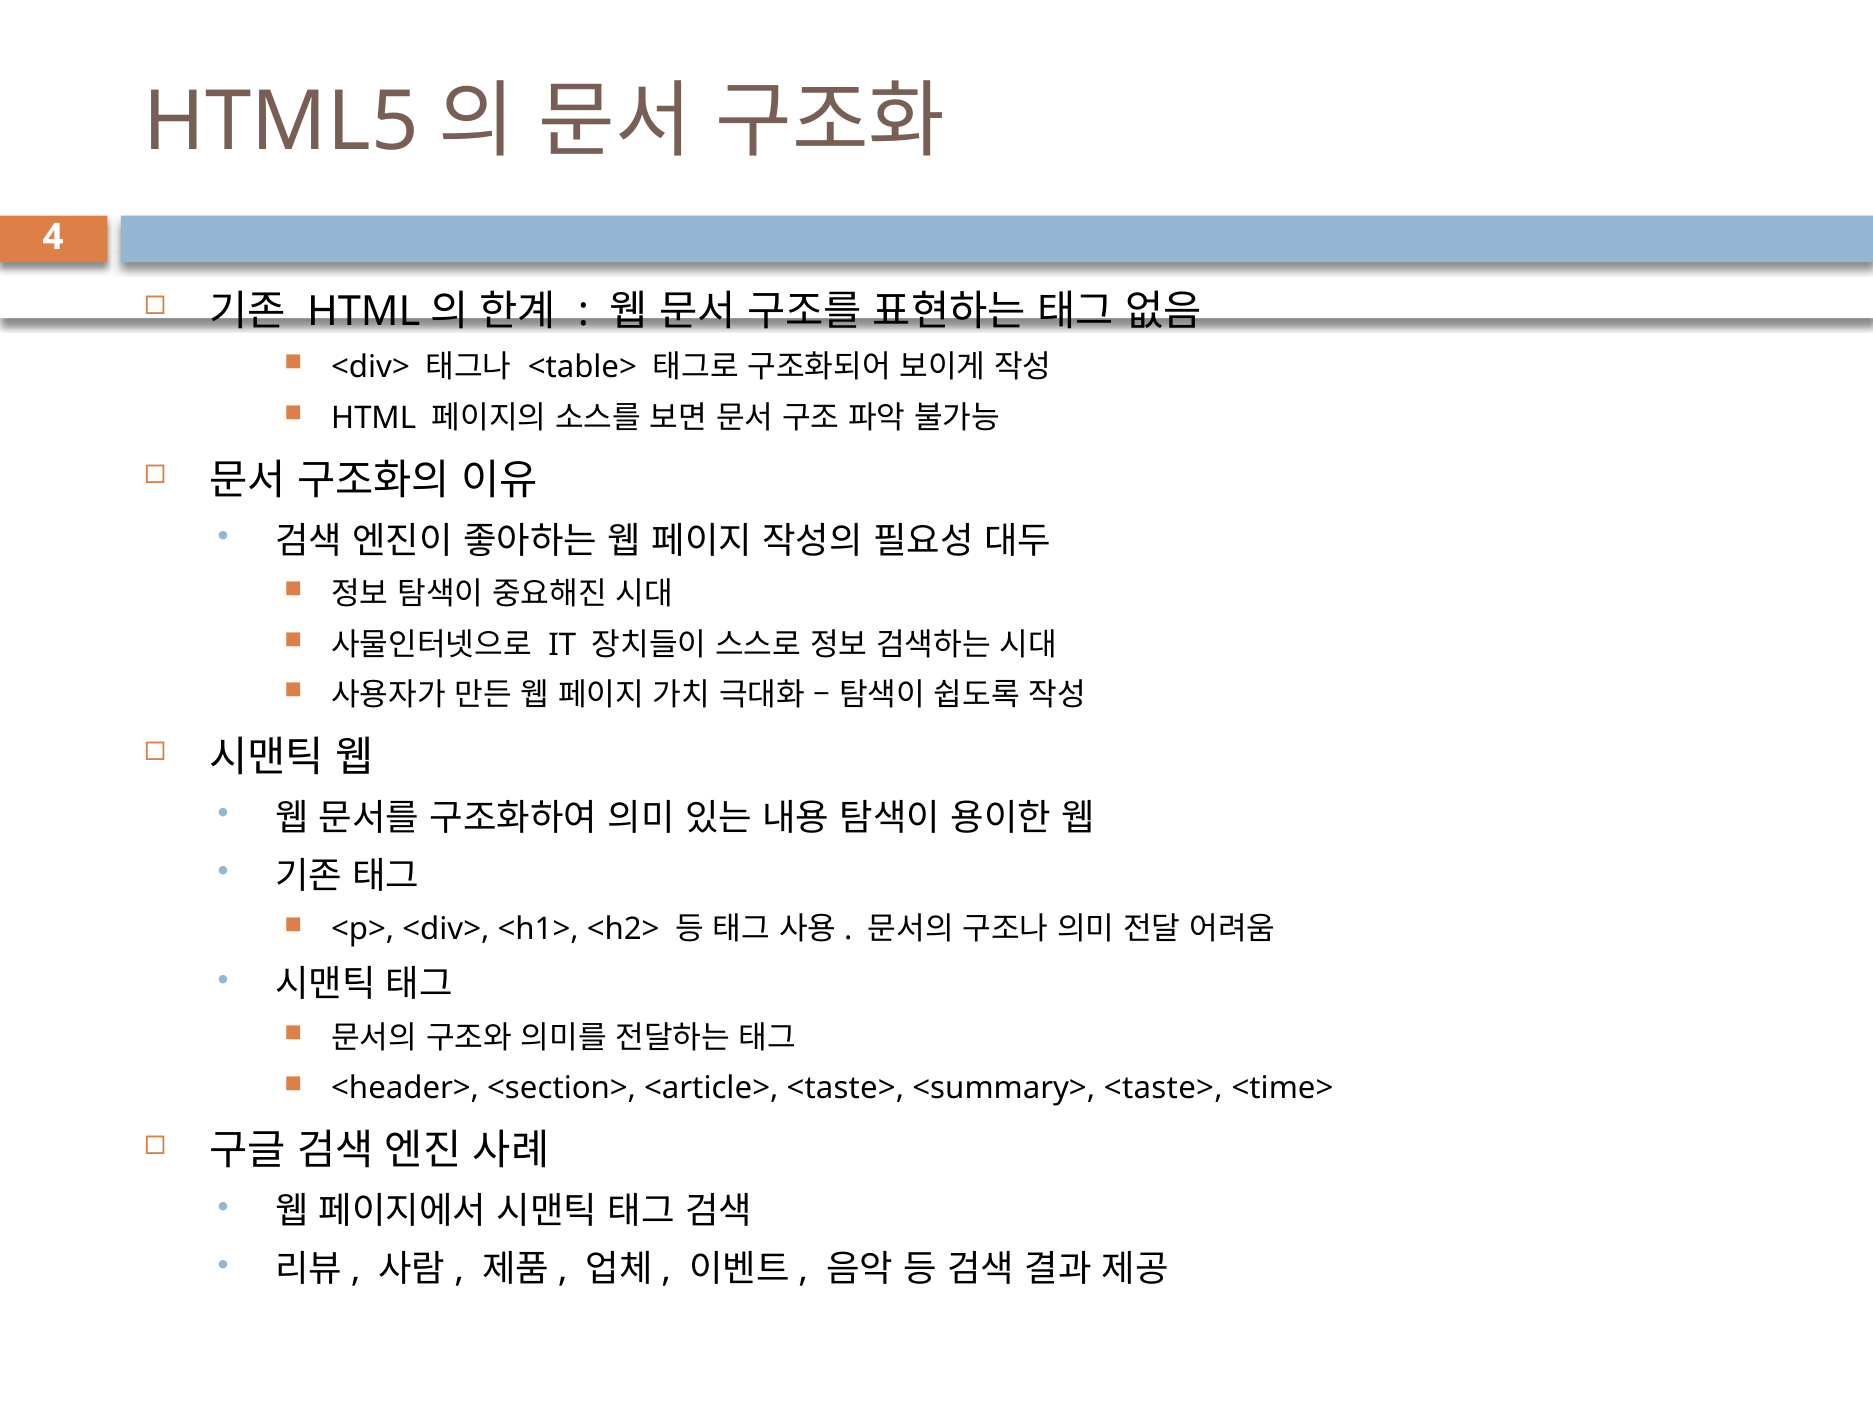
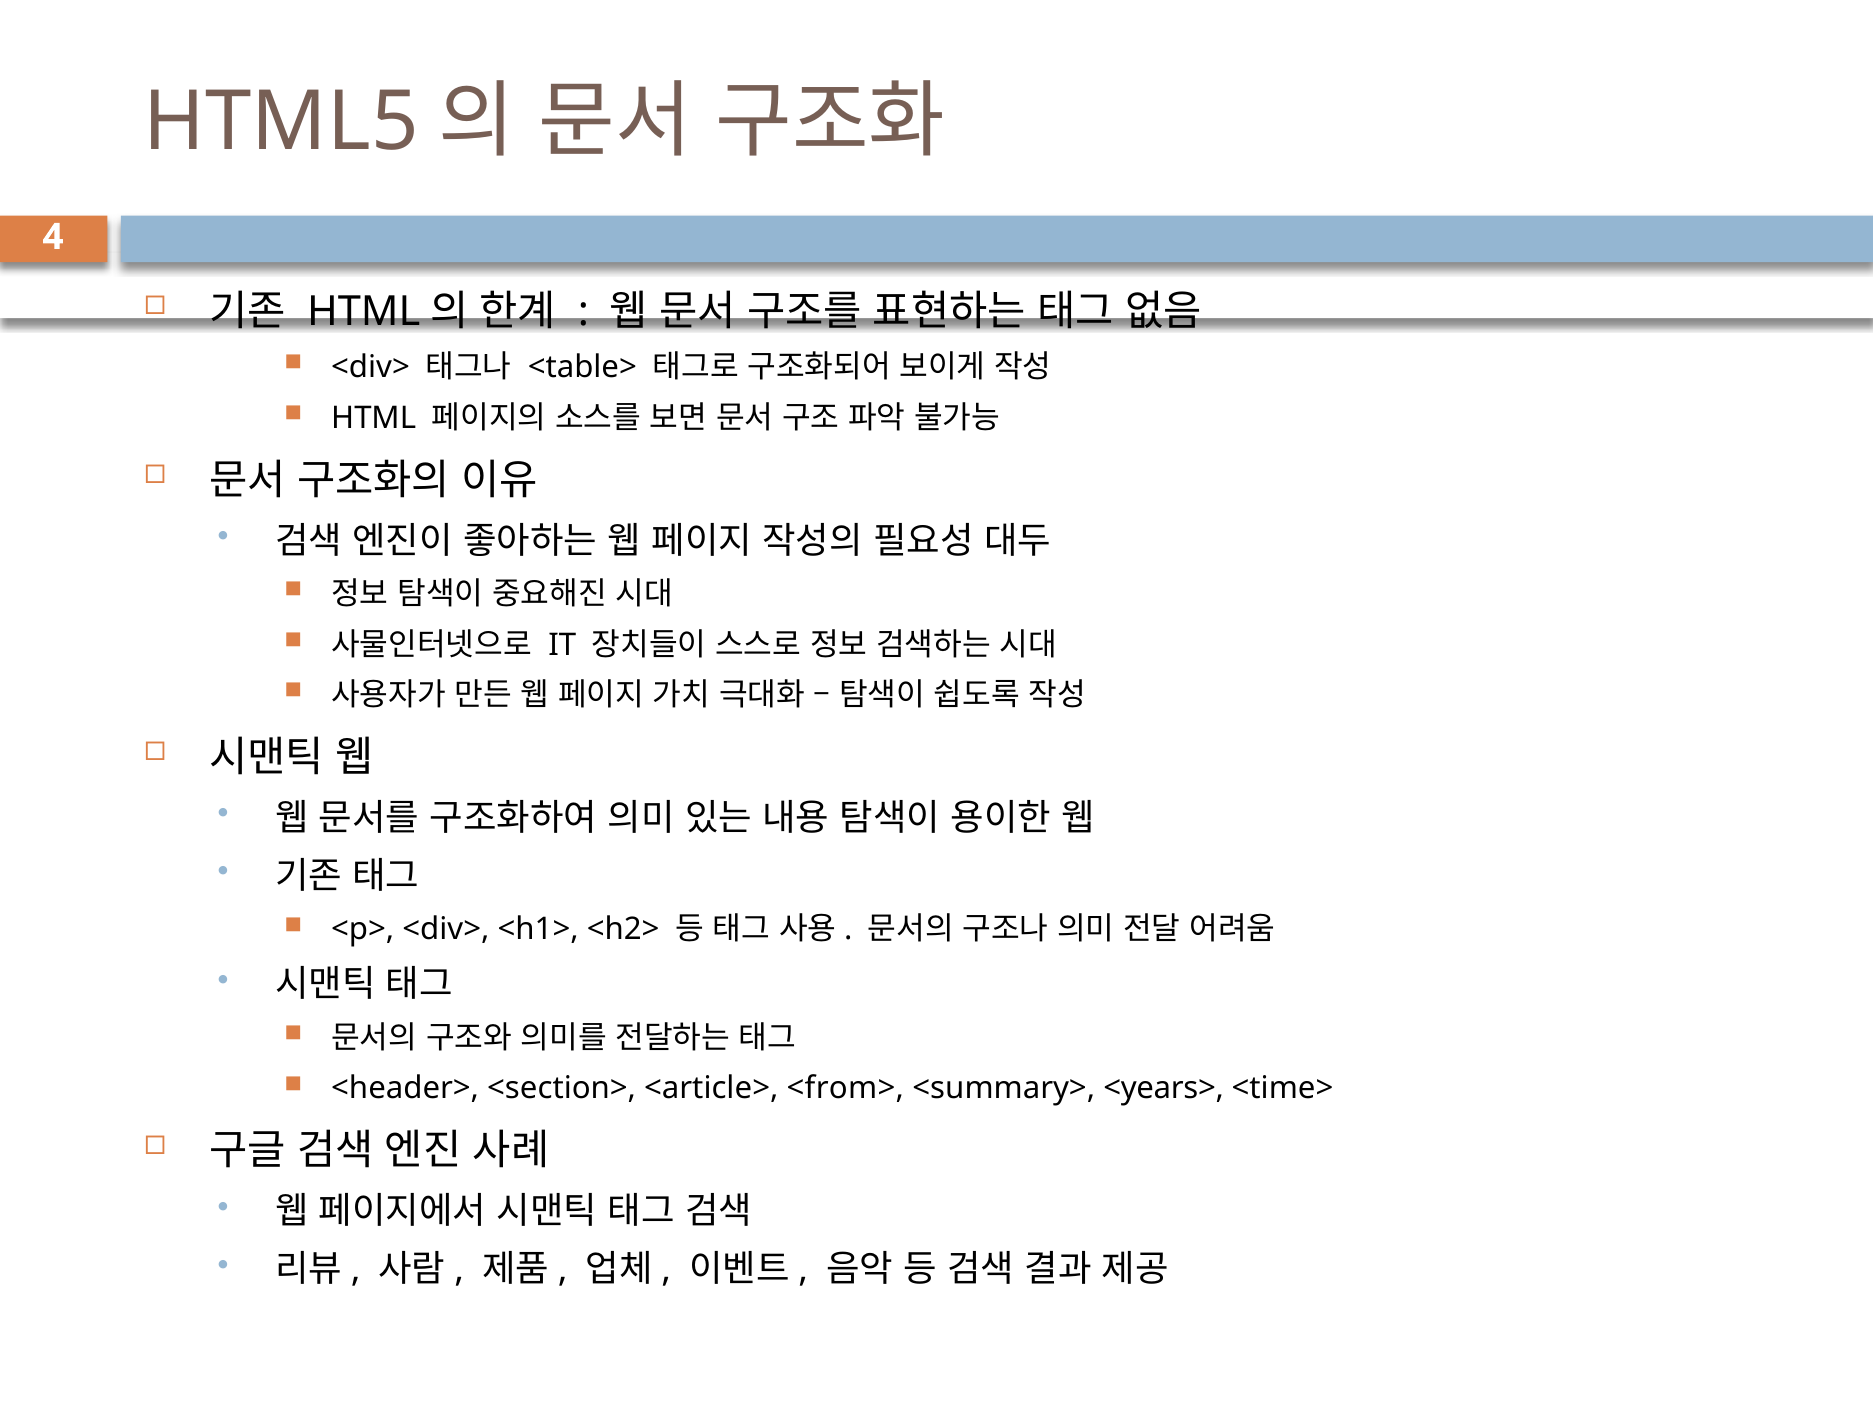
<article> <taste>: <taste> -> <from> (845, 1089)
<summary> <taste>: <taste> -> <years> (1164, 1089)
